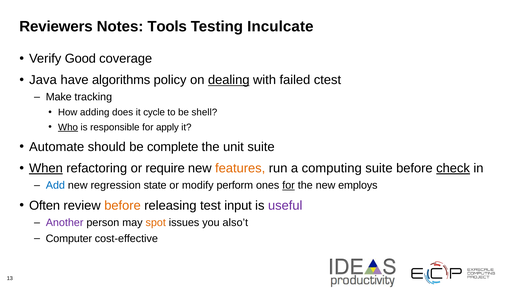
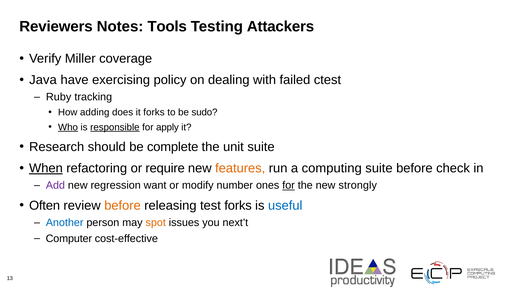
Inculcate: Inculcate -> Attackers (281, 27)
Good: Good -> Miller (80, 59)
algorithms: algorithms -> exercising (121, 80)
dealing underline: present -> none (229, 80)
Make: Make -> Ruby (59, 97)
it cycle: cycle -> forks (154, 112)
shell: shell -> sudo (205, 112)
responsible underline: none -> present (115, 127)
Automate: Automate -> Research (57, 147)
check underline: present -> none (453, 168)
Add colour: blue -> purple (55, 185)
state: state -> want (155, 185)
perform: perform -> number (235, 185)
employs: employs -> strongly (358, 185)
test input: input -> forks (238, 205)
useful colour: purple -> blue (285, 205)
Another colour: purple -> blue (65, 222)
also’t: also’t -> next’t (235, 222)
